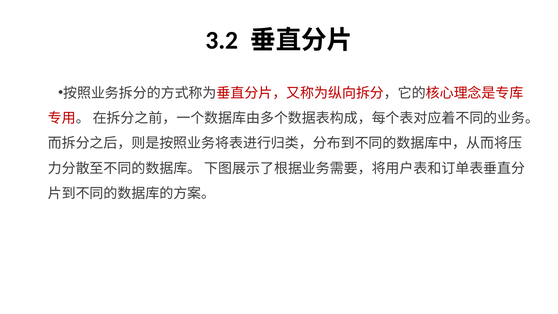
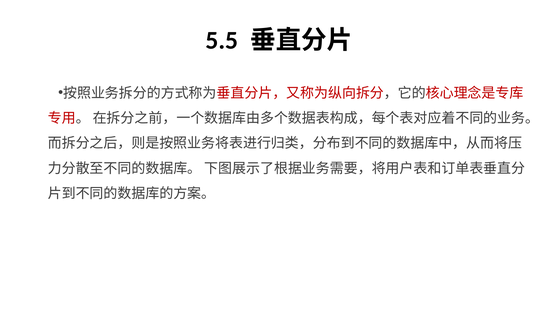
3.2: 3.2 -> 5.5 (222, 41)
